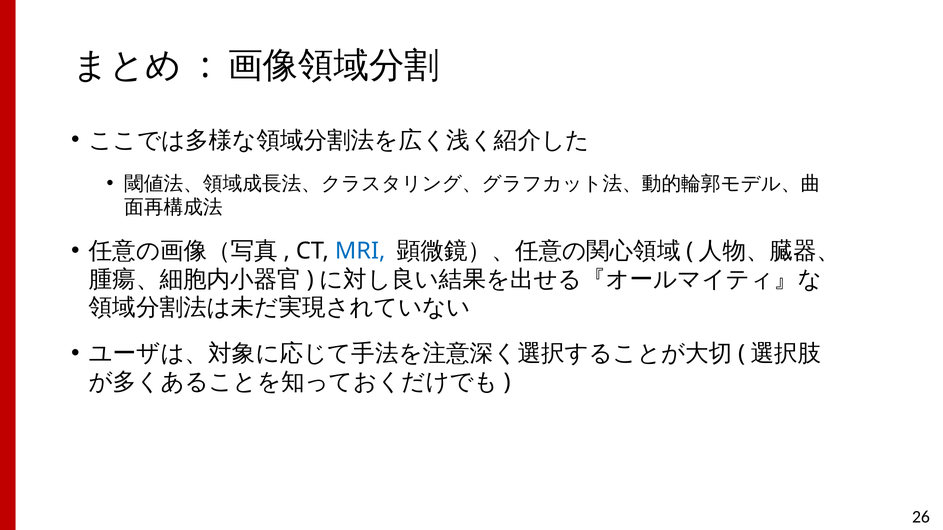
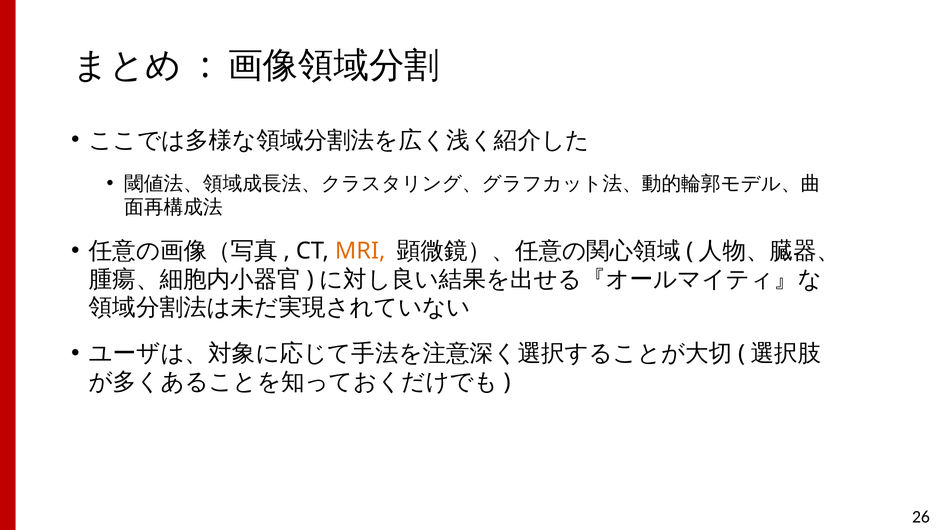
MRI colour: blue -> orange (360, 251)
